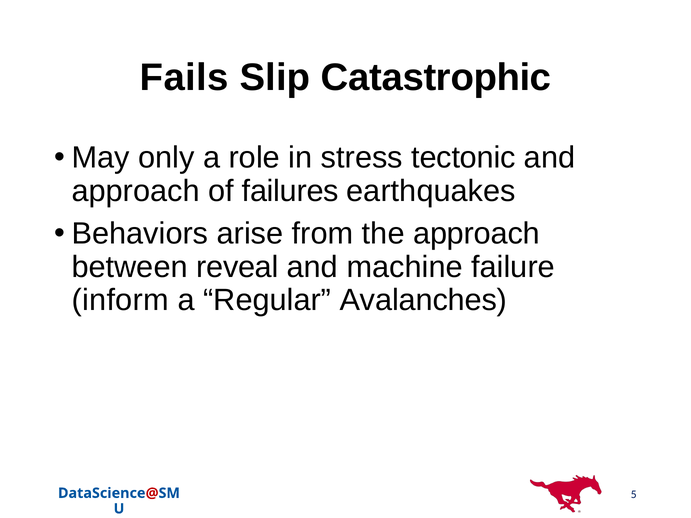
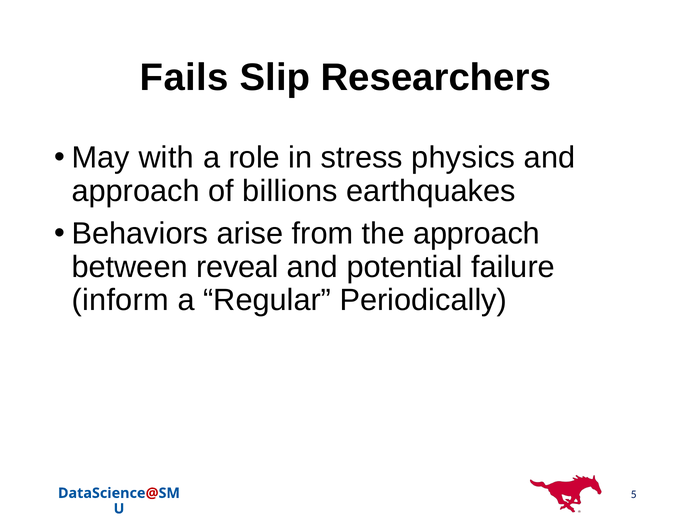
Catastrophic: Catastrophic -> Researchers (436, 77)
only: only -> with (166, 158)
tectonic: tectonic -> physics (463, 158)
failures: failures -> billions (290, 191)
machine: machine -> potential (405, 267)
Avalanches: Avalanches -> Periodically (423, 300)
